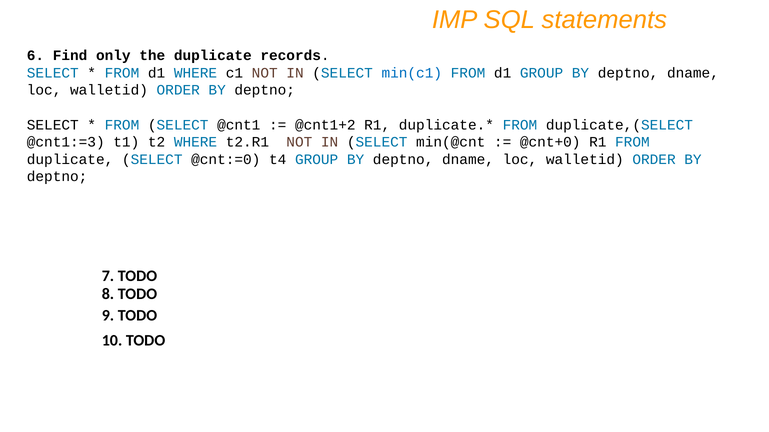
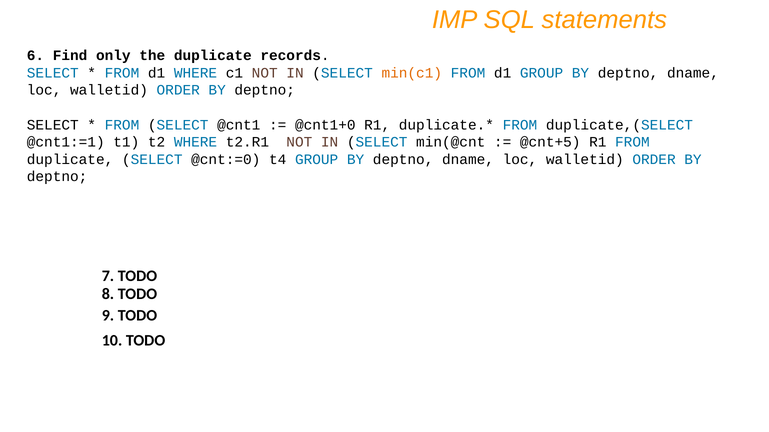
min(c1 colour: blue -> orange (412, 73)
@cnt1+2: @cnt1+2 -> @cnt1+0 (325, 125)
@cnt1:=3: @cnt1:=3 -> @cnt1:=1 (66, 142)
@cnt+0: @cnt+0 -> @cnt+5 (550, 142)
